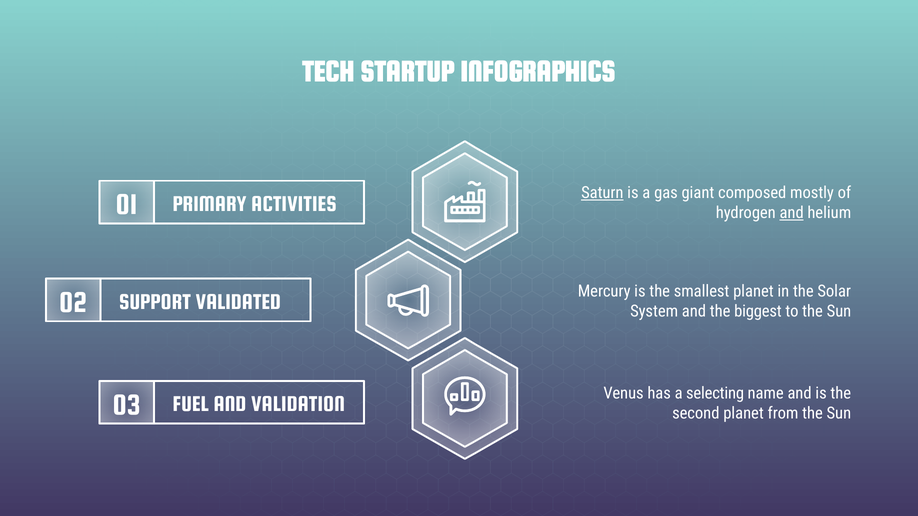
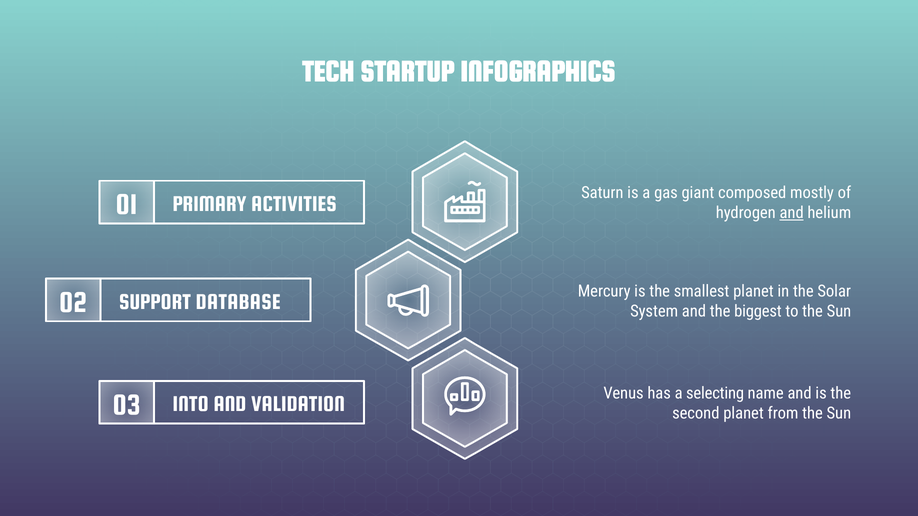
Saturn underline: present -> none (602, 193)
VALIDATED: VALIDATED -> DATABASE (238, 302)
FUEL: FUEL -> INTO (191, 404)
